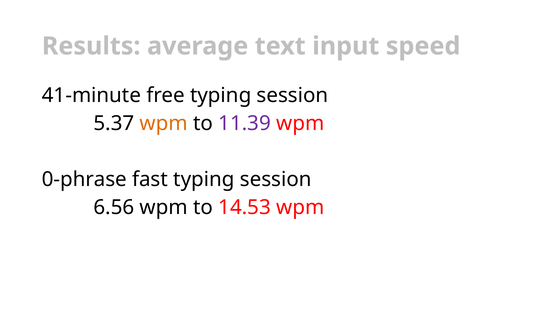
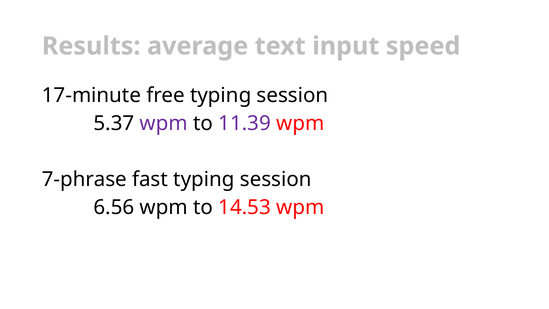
41-minute: 41-minute -> 17-minute (91, 95)
wpm colour: orange -> purple (164, 123)
0-phrase: 0-phrase -> 7-phrase (84, 179)
